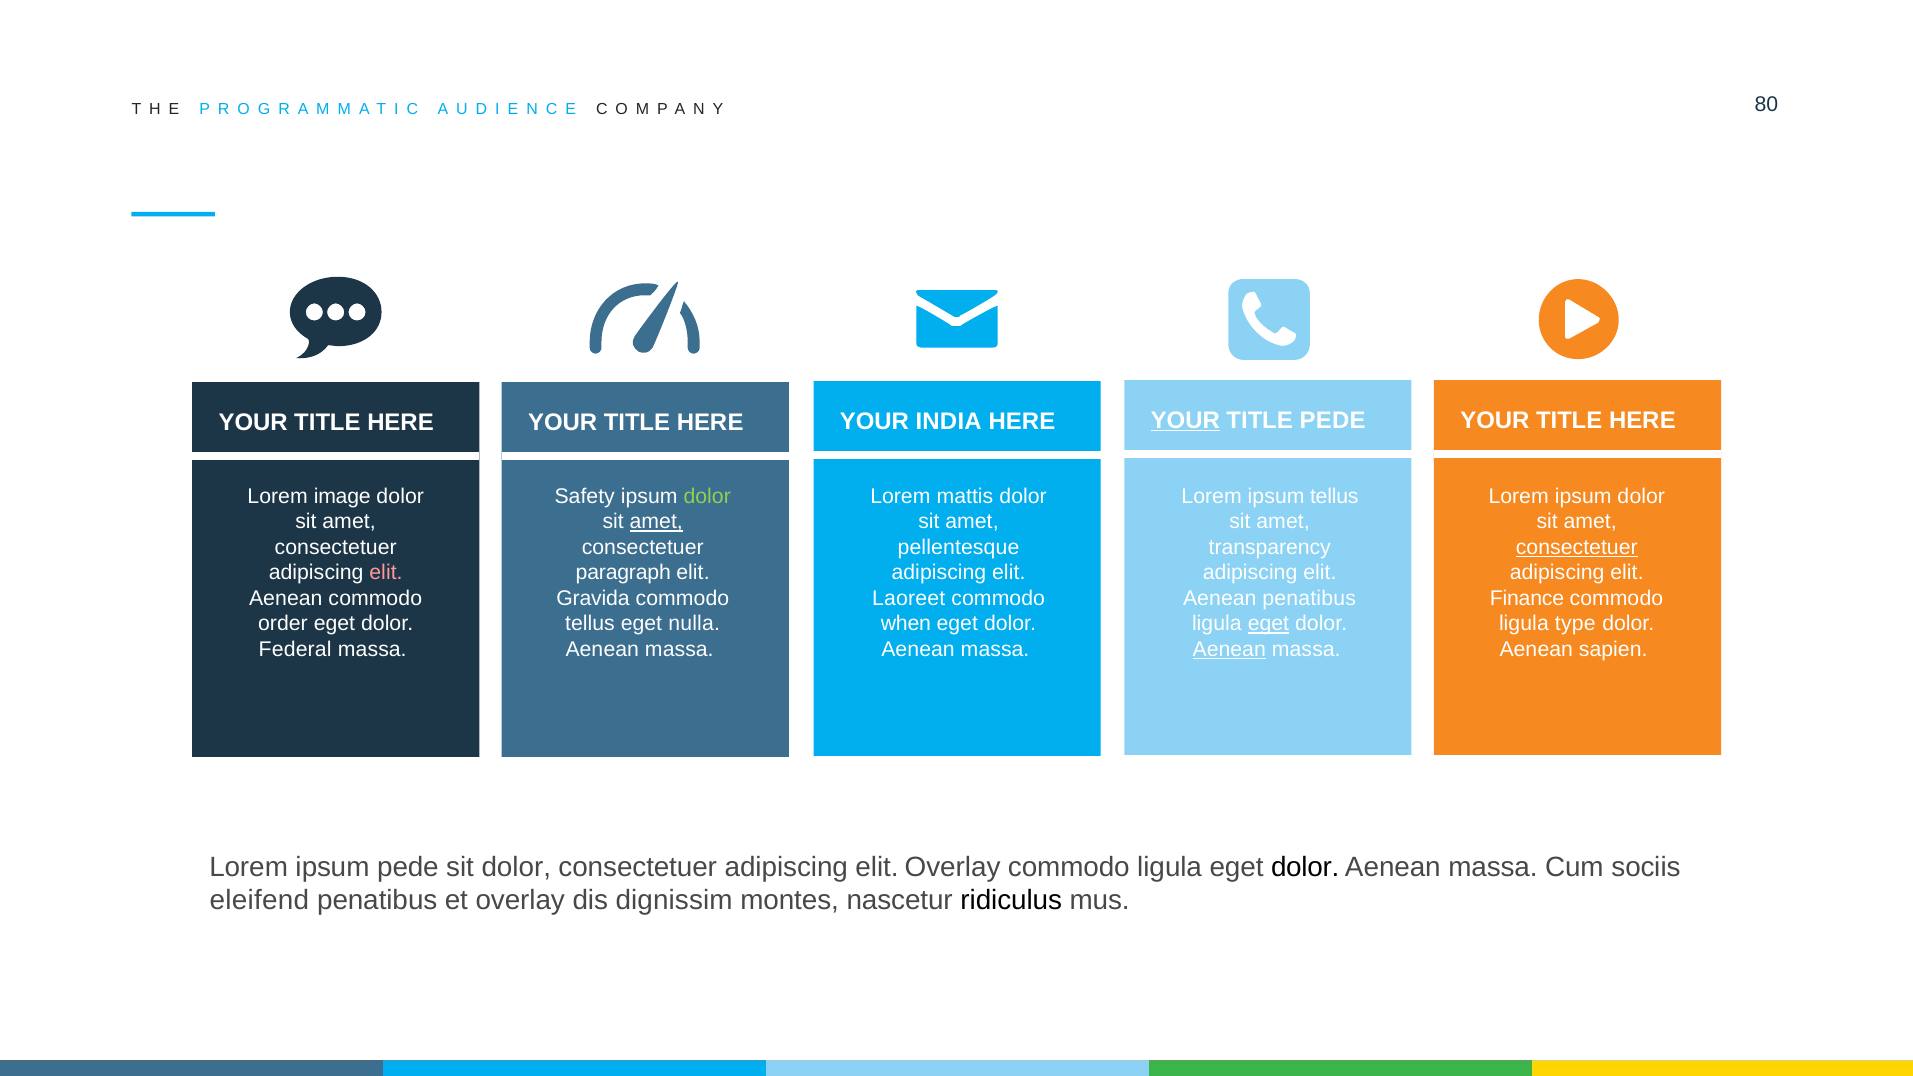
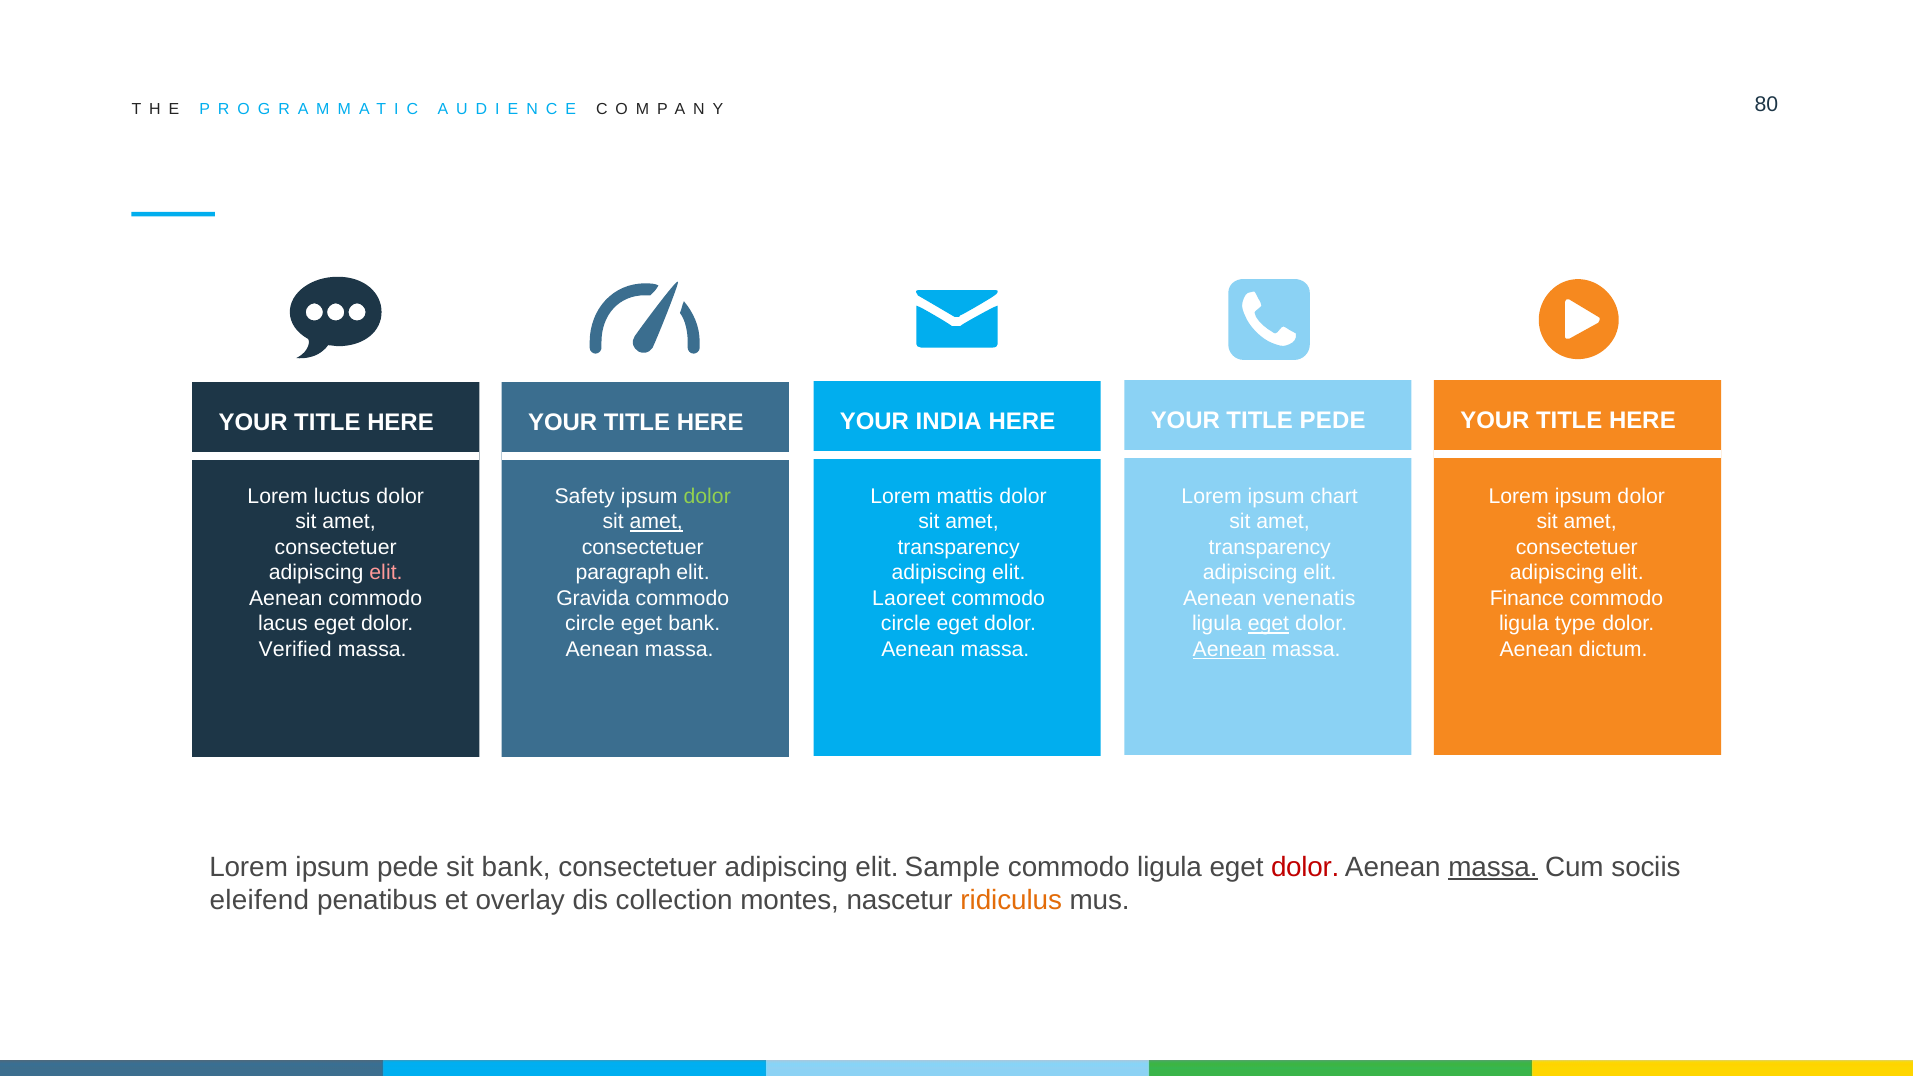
YOUR underline: present -> none (1185, 420)
image: image -> luctus (342, 497)
ipsum tellus: tellus -> chart (1334, 497)
pellentesque: pellentesque -> transparency (959, 547)
consectetuer underline: present -> none (1577, 547)
Aenean penatibus: penatibus -> venenatis (1309, 598)
order: order -> lacus (283, 624)
tellus: tellus -> circle (590, 624)
eget nulla: nulla -> bank (694, 624)
when: when -> circle (906, 624)
Federal: Federal -> Verified (295, 649)
sapien: sapien -> dictum (1613, 649)
sit dolor: dolor -> bank (516, 867)
elit Overlay: Overlay -> Sample (952, 867)
dolor colour: black -> red (1305, 867)
massa underline: none -> present (1493, 867)
dignissim: dignissim -> collection (674, 901)
ridiculus colour: black -> orange (1011, 901)
